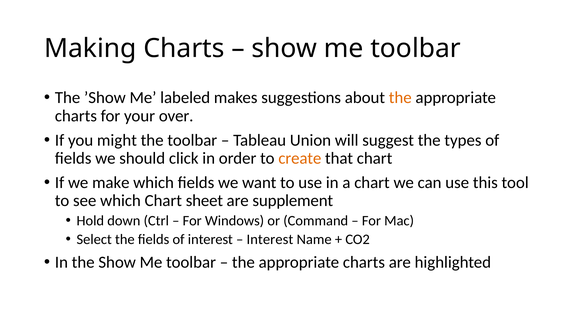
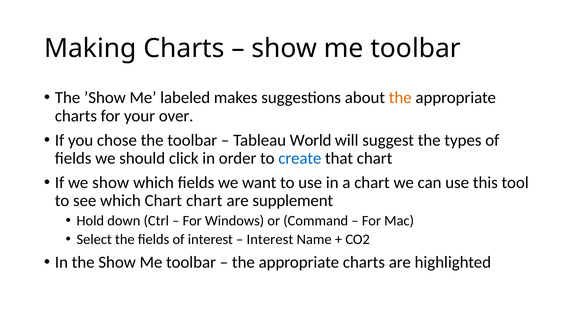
might: might -> chose (117, 140)
Union: Union -> World (311, 140)
create colour: orange -> blue (300, 158)
we make: make -> show (111, 183)
Chart sheet: sheet -> chart (204, 201)
